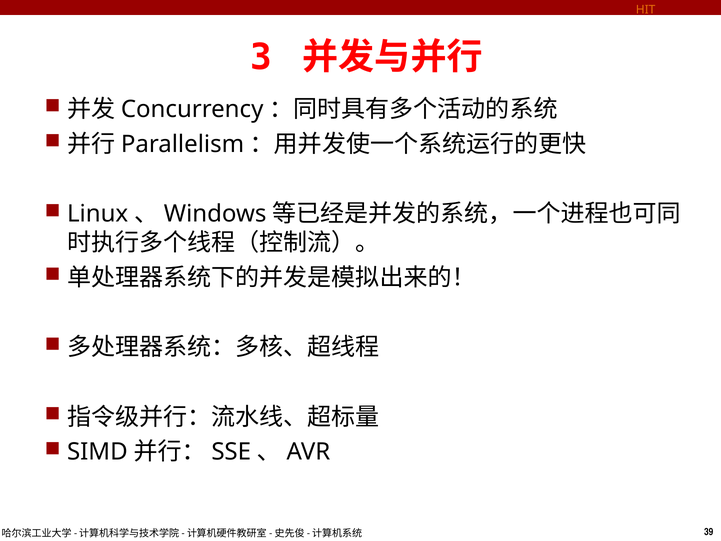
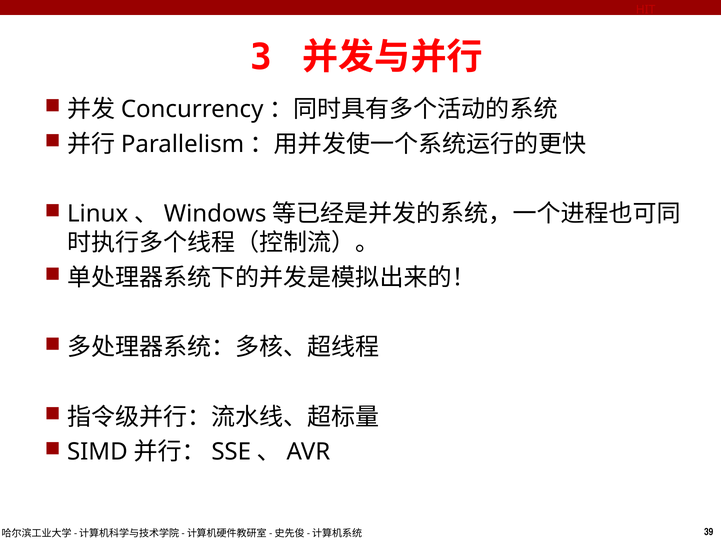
HIT colour: orange -> red (646, 10)
